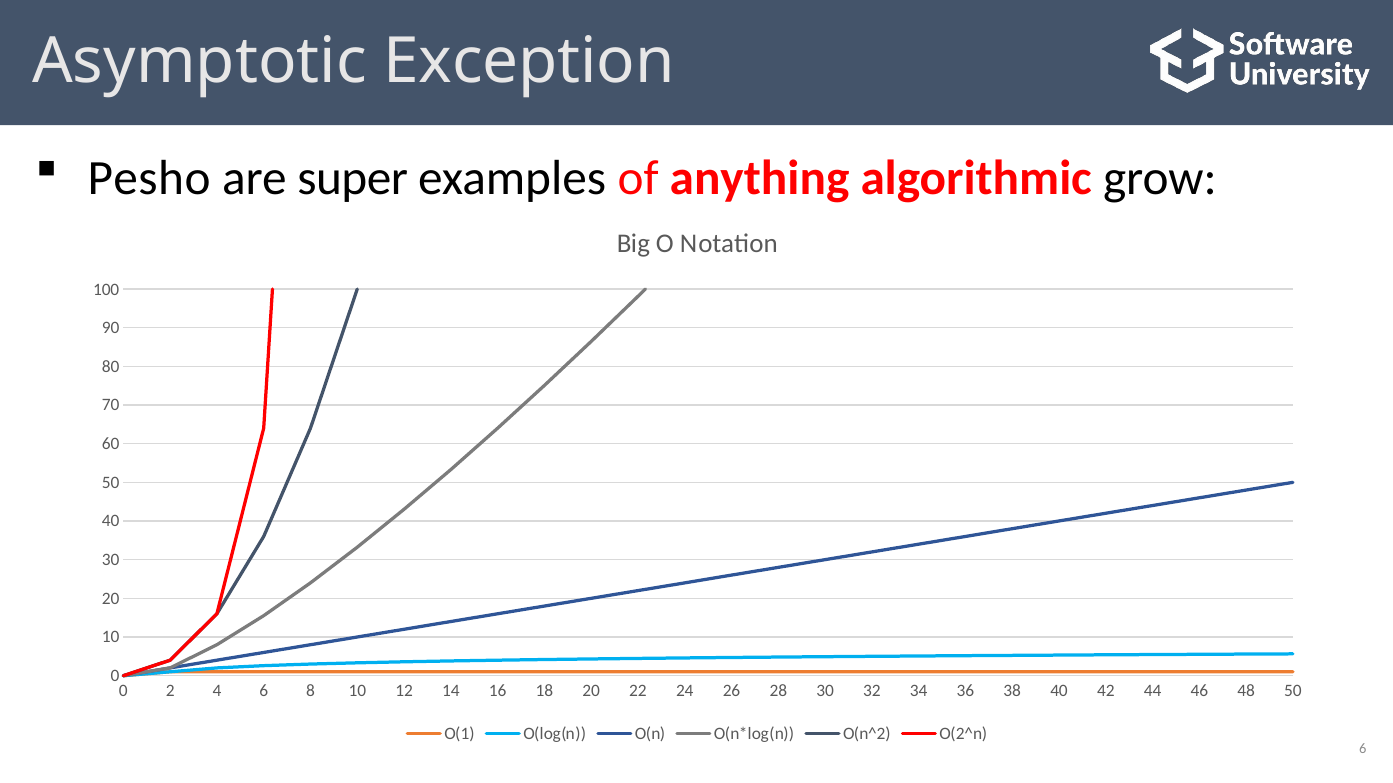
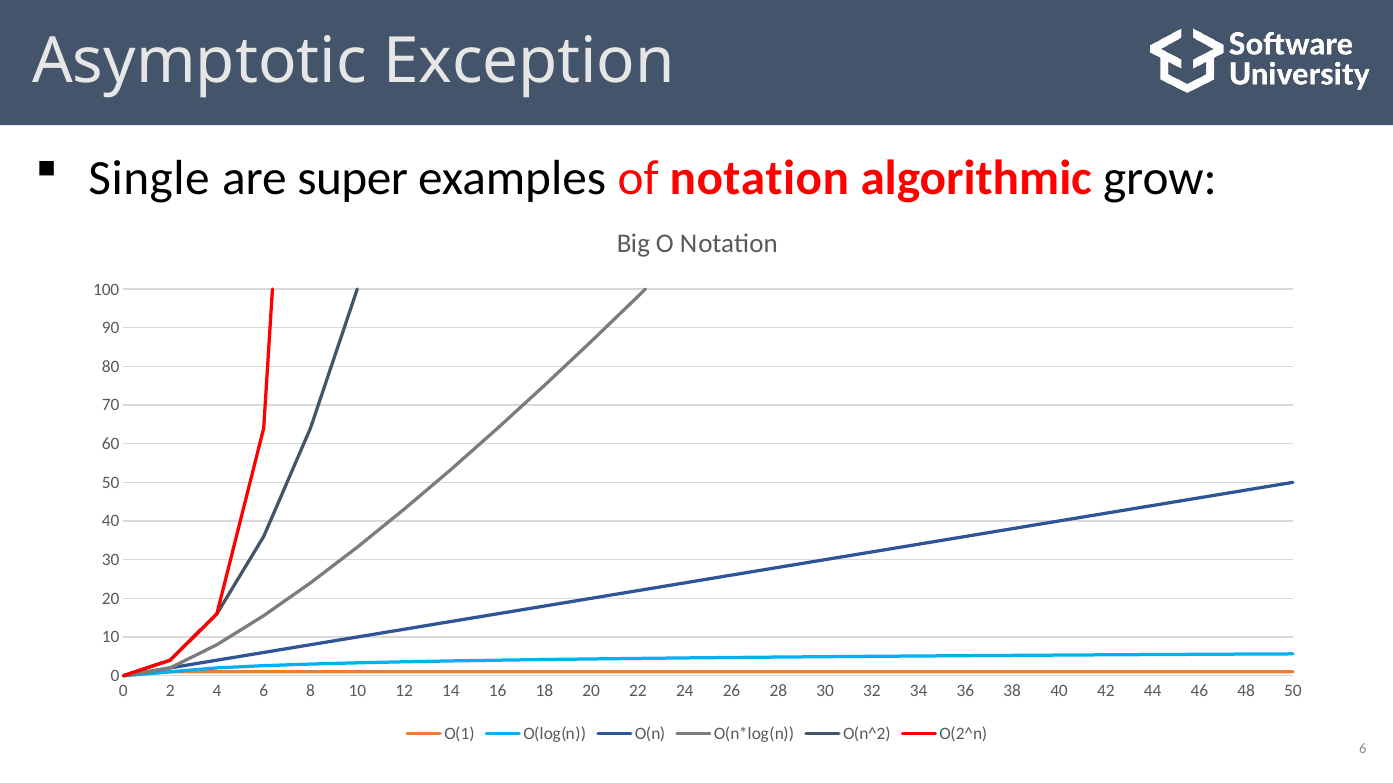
Pesho: Pesho -> Single (149, 179)
of anything: anything -> notation (759, 179)
